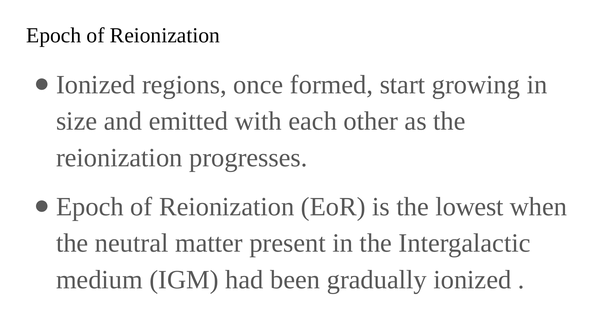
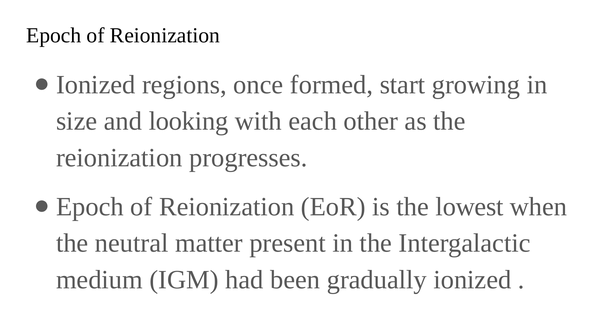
emitted: emitted -> looking (189, 121)
